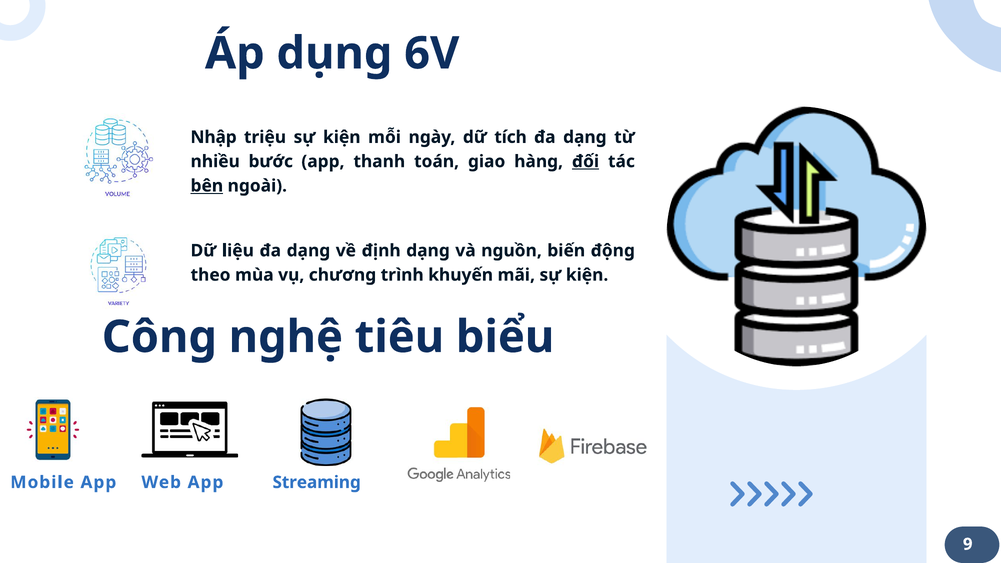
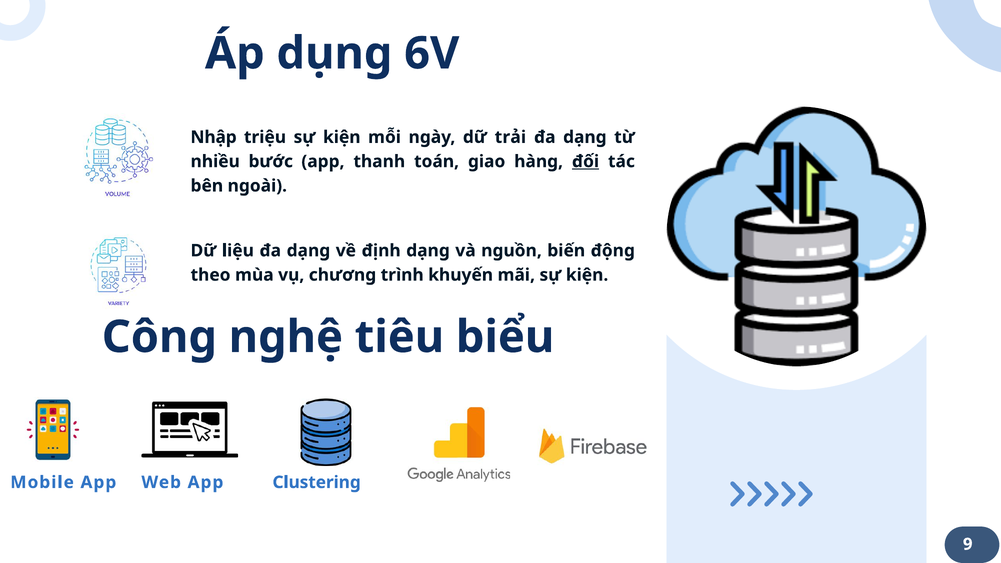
tích: tích -> trải (510, 137)
bên underline: present -> none (207, 186)
Streaming: Streaming -> Clustering (317, 482)
